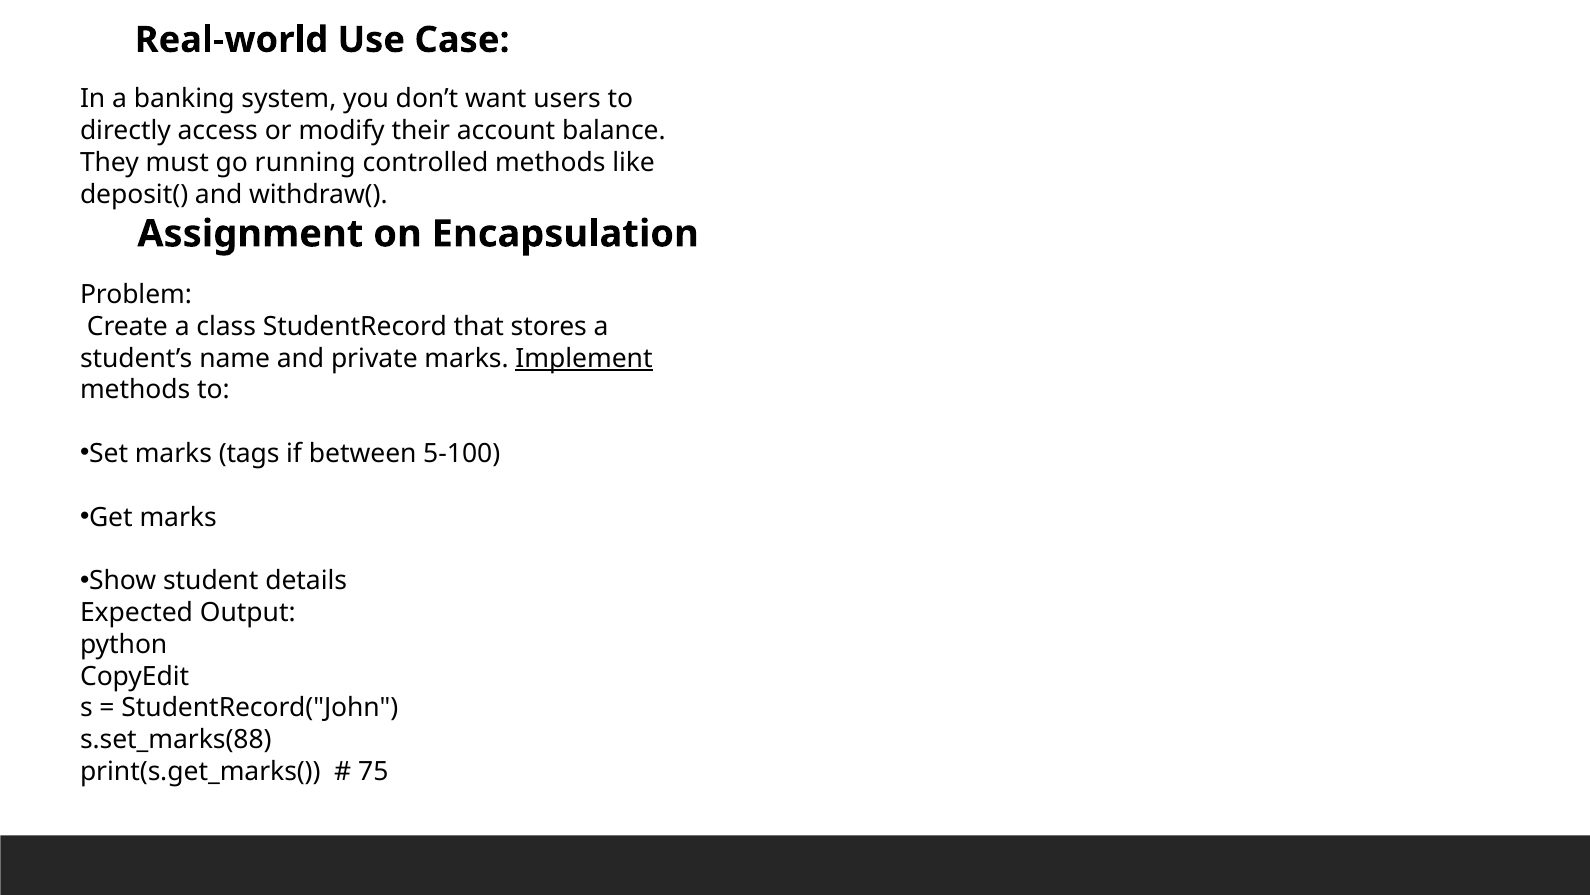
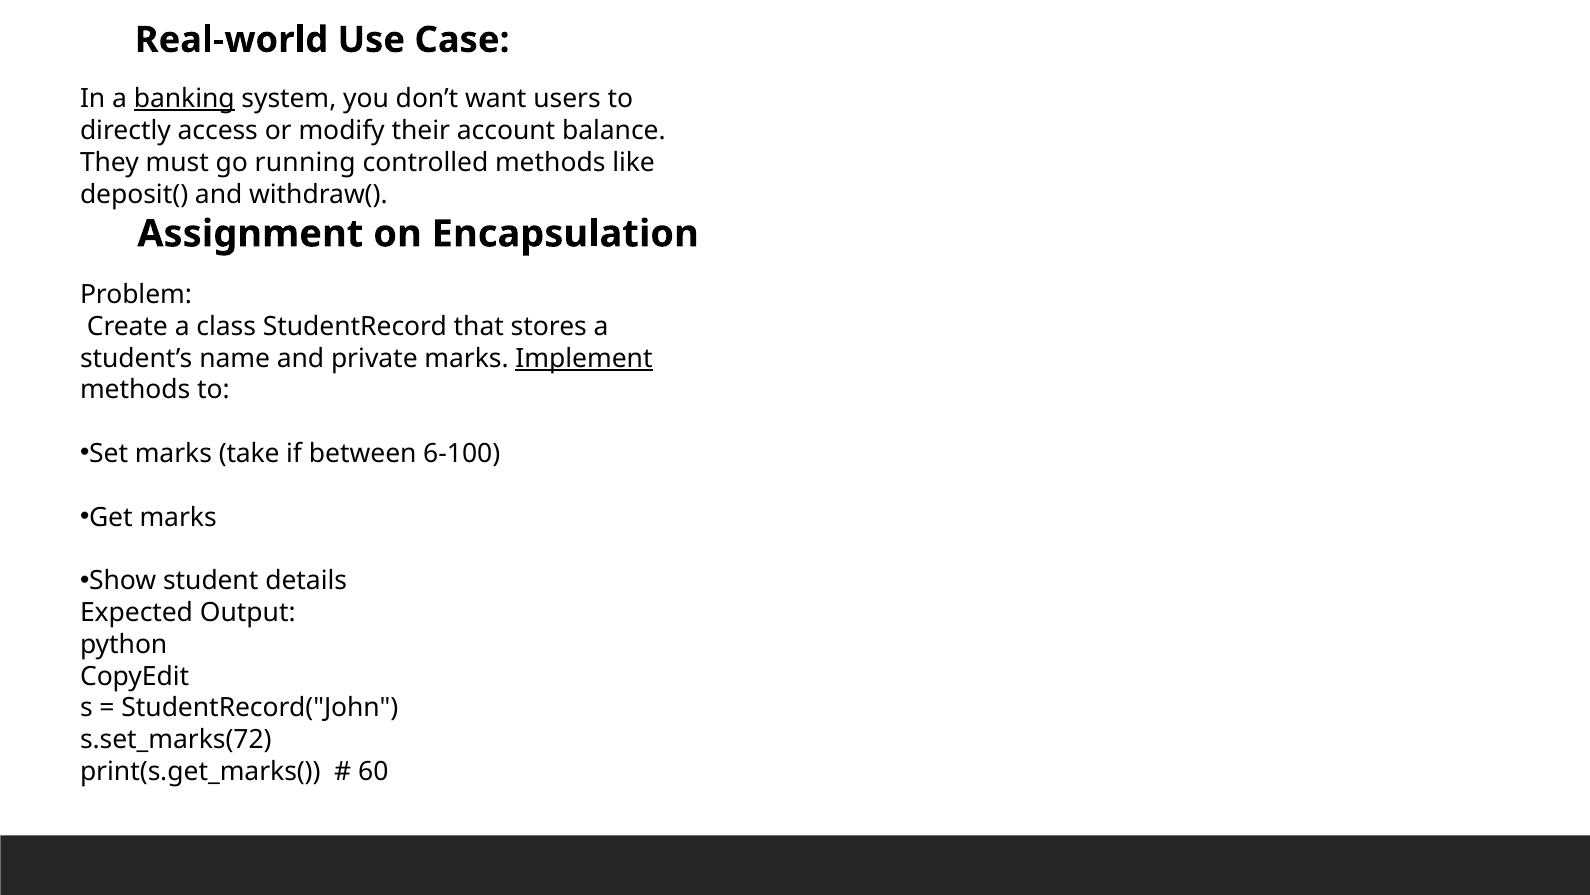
banking underline: none -> present (184, 99)
tags: tags -> take (249, 453)
5-100: 5-100 -> 6-100 (462, 453)
s.set_marks(88: s.set_marks(88 -> s.set_marks(72 (176, 739)
75: 75 -> 60 (373, 771)
